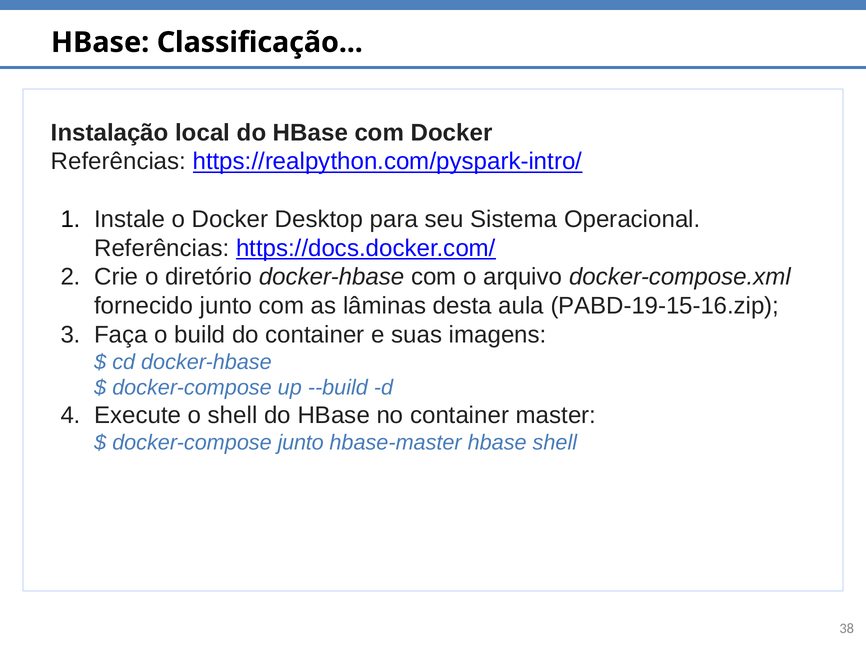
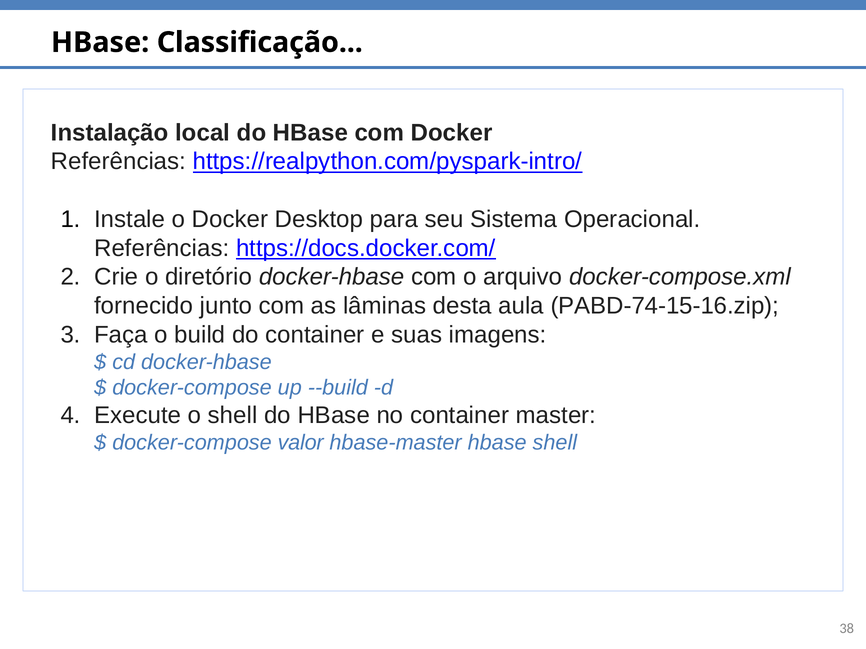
PABD-19-15-16.zip: PABD-19-15-16.zip -> PABD-74-15-16.zip (665, 306)
docker-compose junto: junto -> valor (301, 443)
